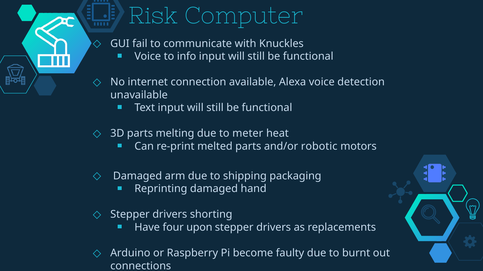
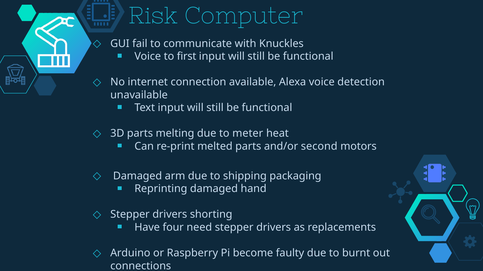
info: info -> first (187, 56)
robotic: robotic -> second (319, 147)
upon: upon -> need (199, 228)
